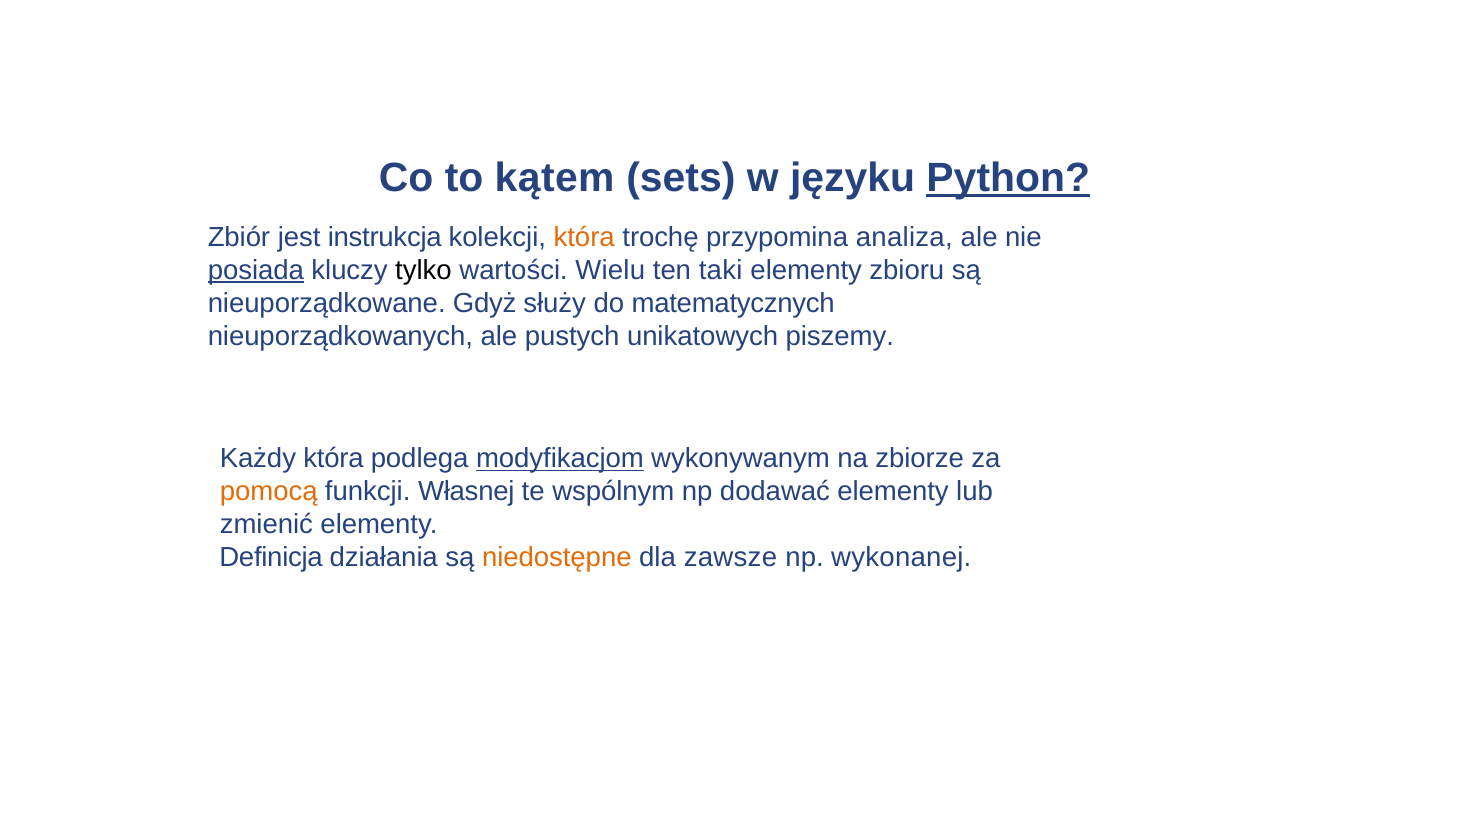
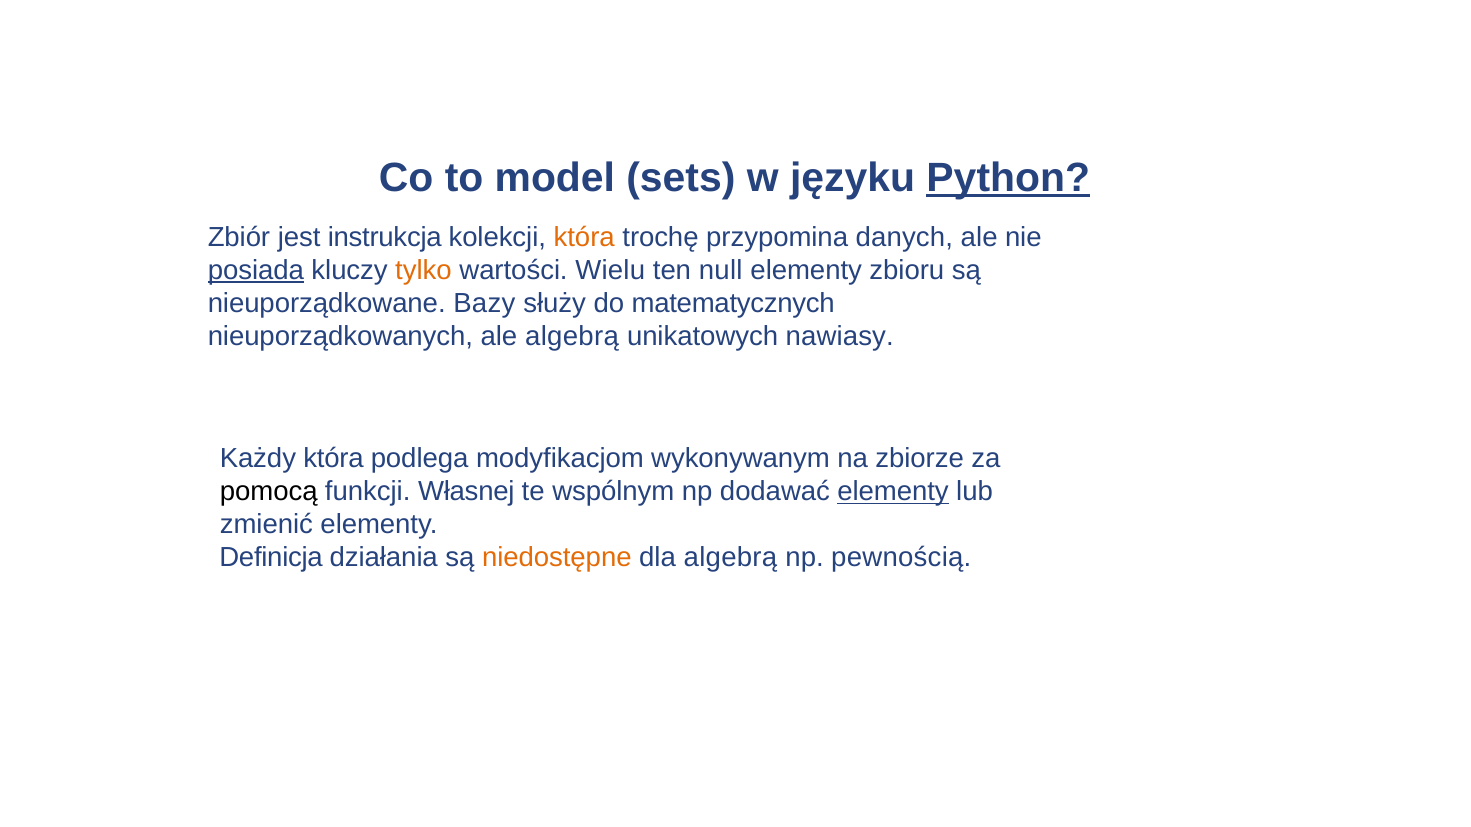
kątem: kątem -> model (555, 178)
analiza: analiza -> danych (904, 237)
tylko colour: black -> orange (424, 270)
taki: taki -> null (721, 270)
Gdyż: Gdyż -> Bazy (484, 303)
ale pustych: pustych -> algebrą (572, 336)
piszemy: piszemy -> nawiasy (840, 336)
modyfikacjom underline: present -> none (560, 459)
pomocą colour: orange -> black (269, 492)
elementy underline: none -> present (893, 492)
dla zawsze: zawsze -> algebrą (730, 558)
wykonanej: wykonanej -> pewnością (901, 558)
